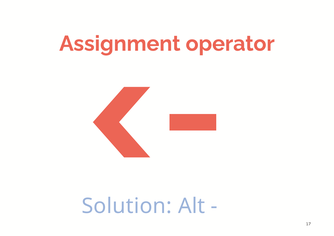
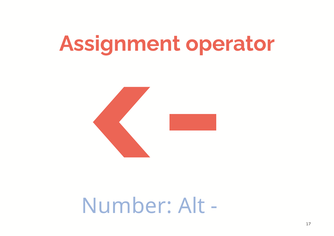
Solution: Solution -> Number (127, 206)
